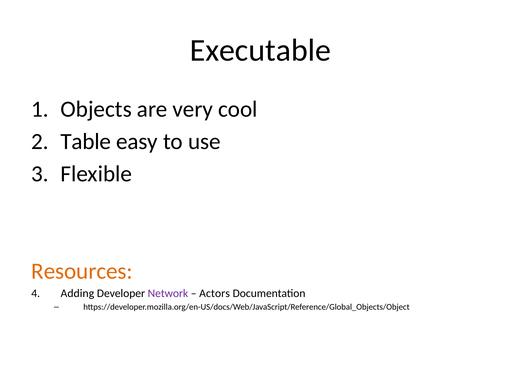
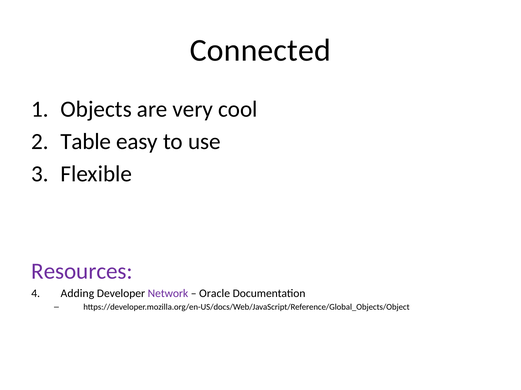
Executable: Executable -> Connected (260, 50)
Resources colour: orange -> purple (82, 272)
Actors: Actors -> Oracle (215, 294)
